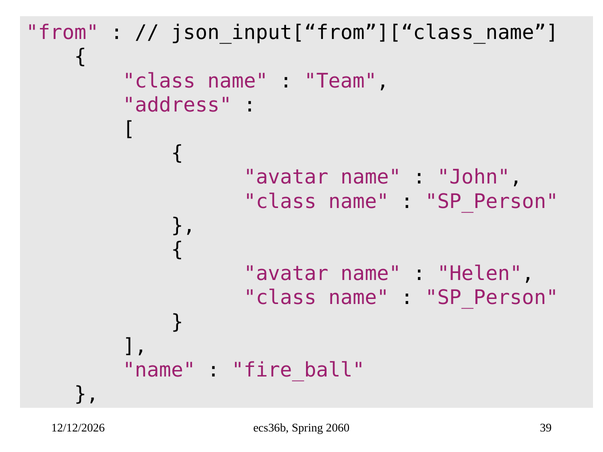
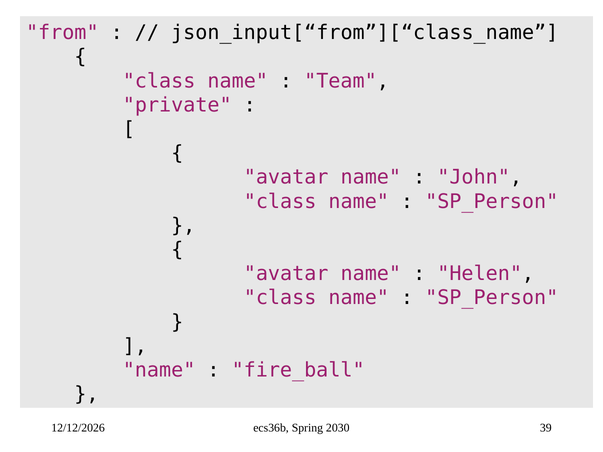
address: address -> private (177, 105)
2060: 2060 -> 2030 (338, 428)
